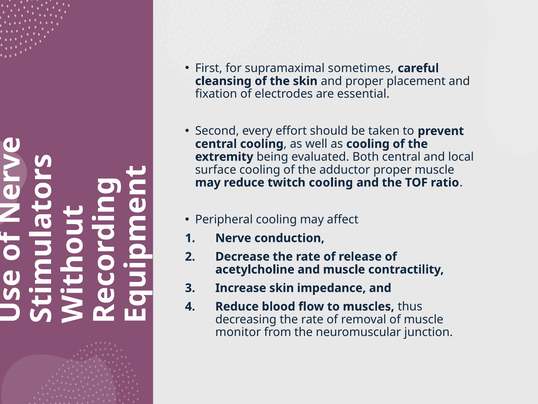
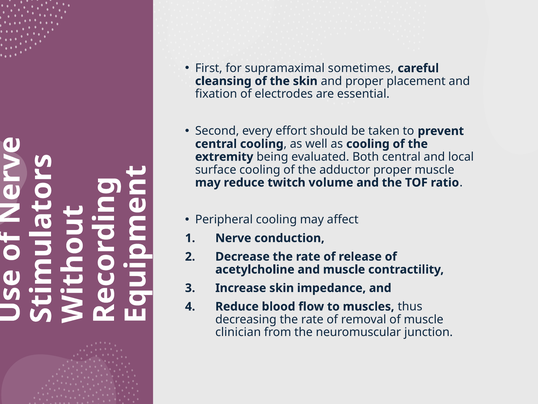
twitch cooling: cooling -> volume (331, 182)
monitor: monitor -> clinician (238, 332)
